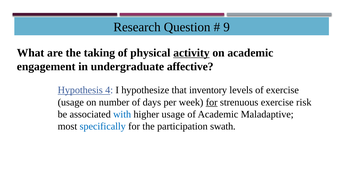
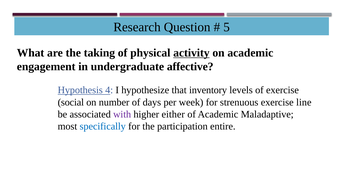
9: 9 -> 5 (227, 27)
usage: usage -> social (71, 102)
for underline: present -> none (212, 102)
risk: risk -> line (304, 102)
with colour: blue -> purple (122, 114)
higher usage: usage -> either (173, 114)
swath: swath -> entire (223, 126)
